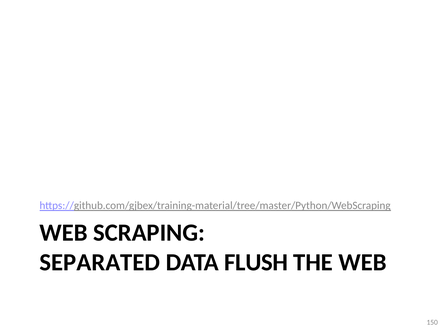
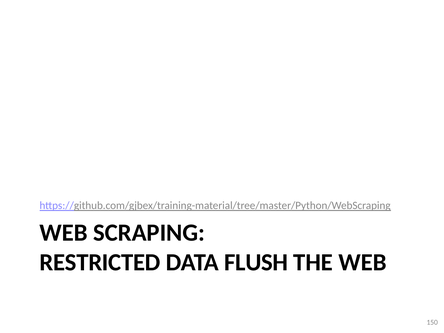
SEPARATED: SEPARATED -> RESTRICTED (100, 262)
